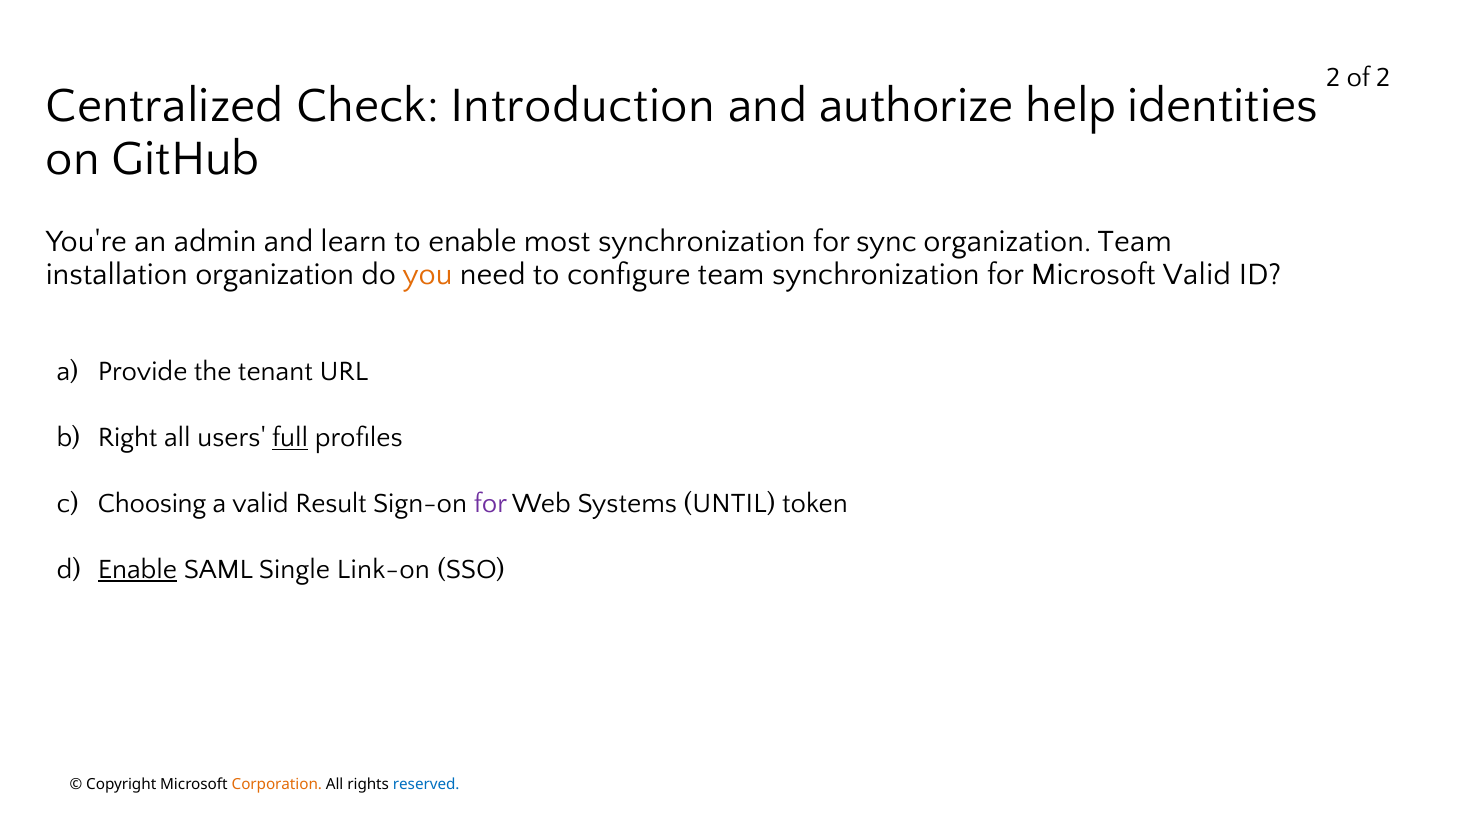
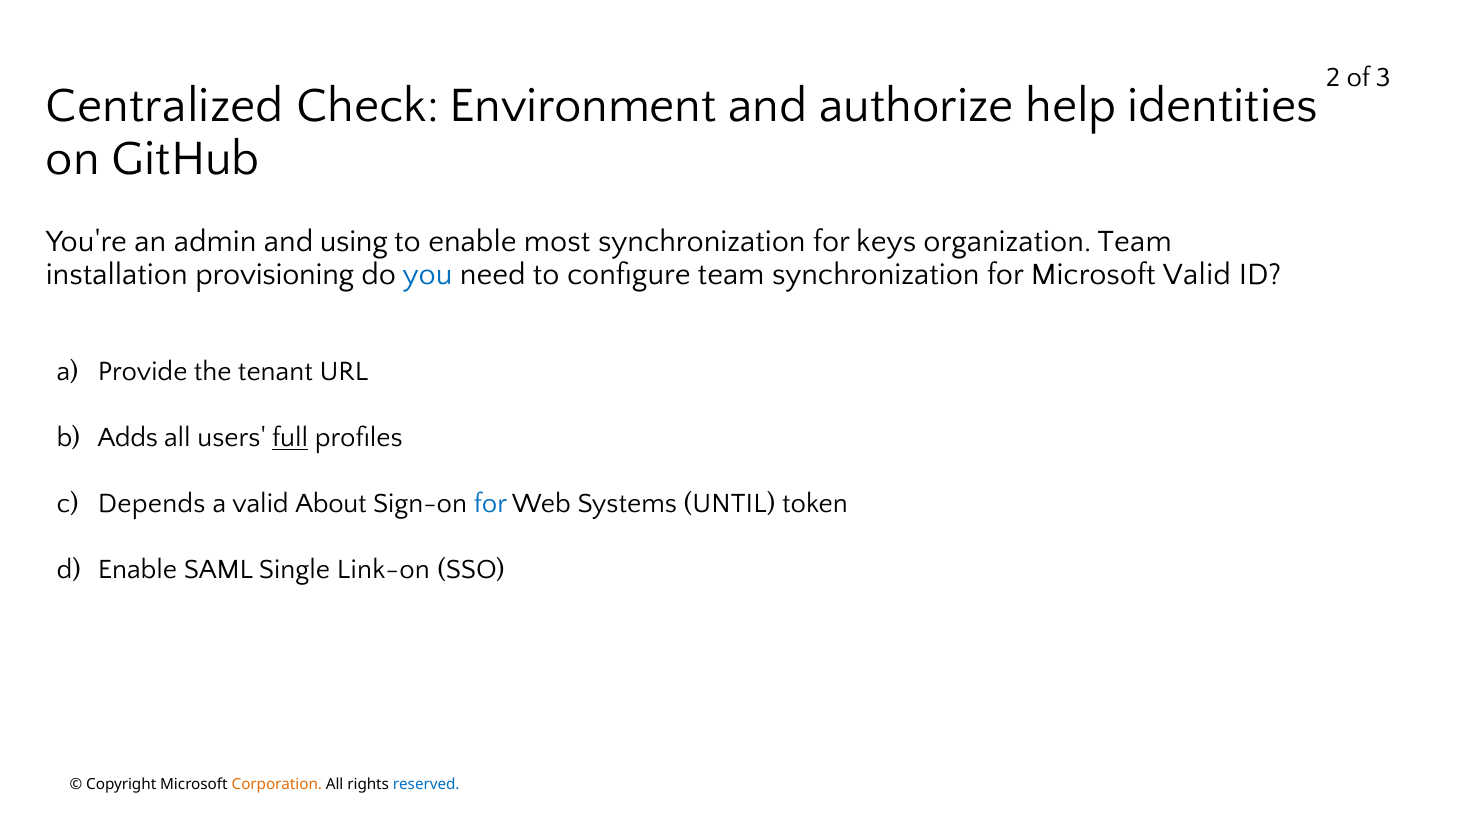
of 2: 2 -> 3 (1383, 78)
Introduction: Introduction -> Environment (583, 106)
learn: learn -> using (354, 241)
sync: sync -> keys (886, 241)
installation organization: organization -> provisioning (275, 274)
you colour: orange -> blue (428, 274)
Right: Right -> Adds (128, 438)
Choosing: Choosing -> Depends (152, 504)
Result: Result -> About (331, 504)
for colour: purple -> blue (490, 504)
Enable underline: present -> none (137, 570)
